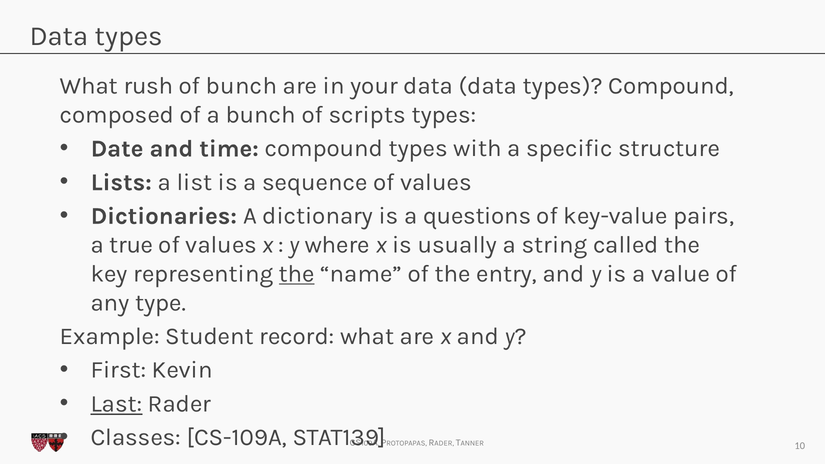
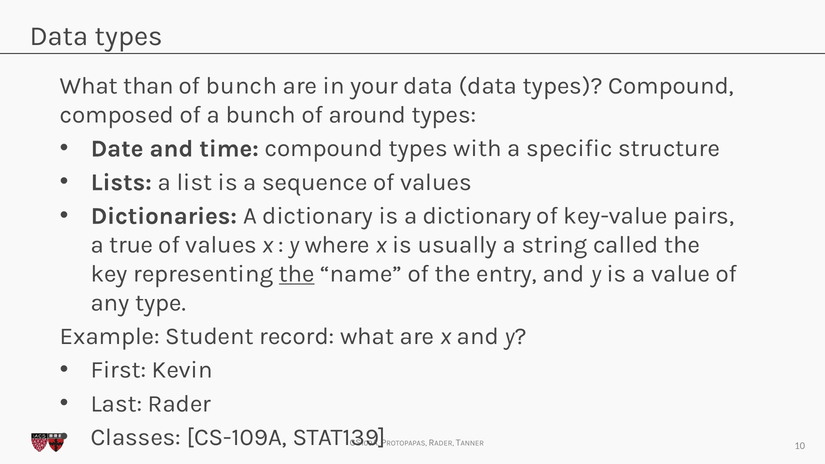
rush: rush -> than (148, 86)
scripts: scripts -> around (367, 115)
is a questions: questions -> dictionary (477, 216)
Last underline: present -> none (117, 404)
